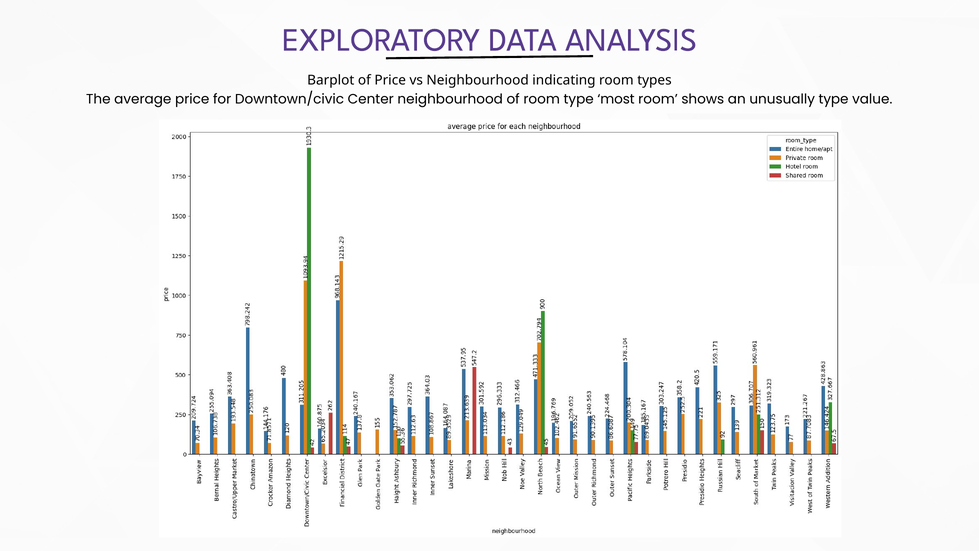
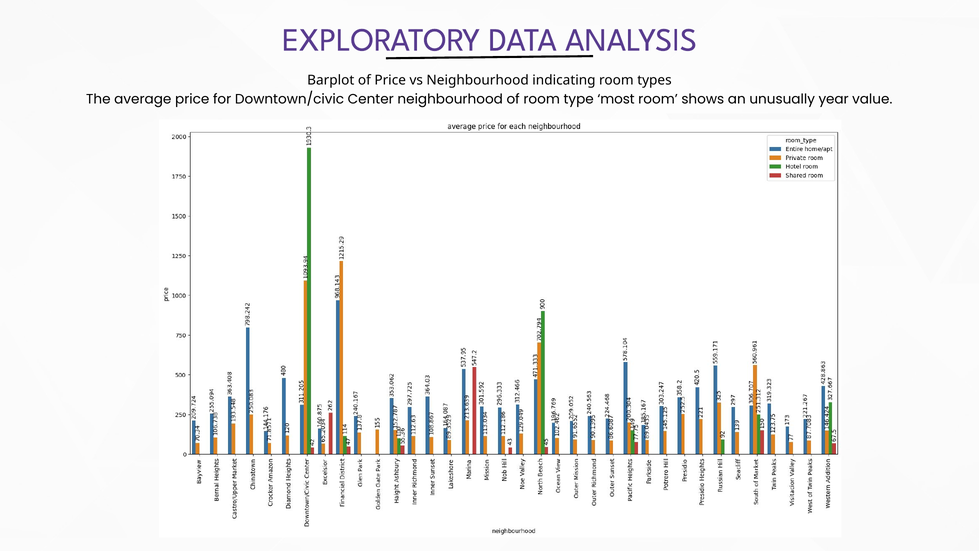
unusually type: type -> year (834, 99)
